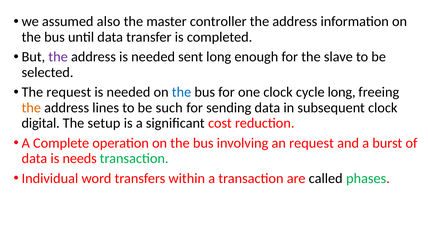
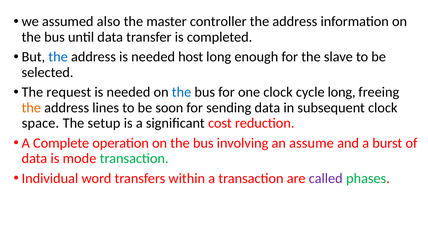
the colour: purple -> blue (58, 57)
sent: sent -> host (191, 57)
such: such -> soon (169, 108)
digital: digital -> space (40, 123)
an request: request -> assume (311, 143)
needs: needs -> mode (79, 158)
called colour: black -> purple (326, 178)
